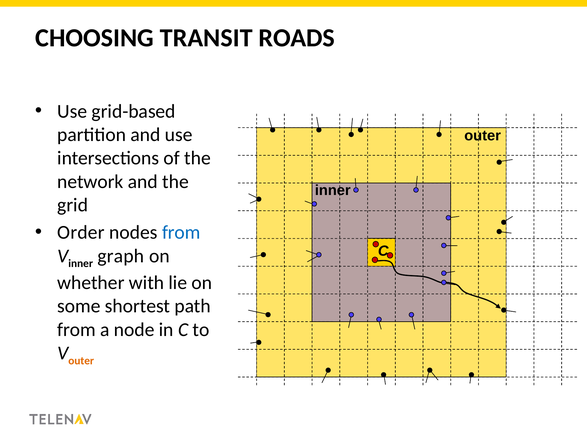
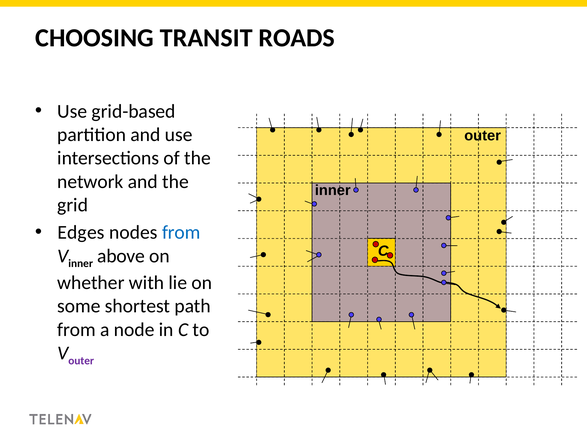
Order: Order -> Edges (81, 233)
graph: graph -> above (121, 256)
outer colour: orange -> purple (81, 361)
